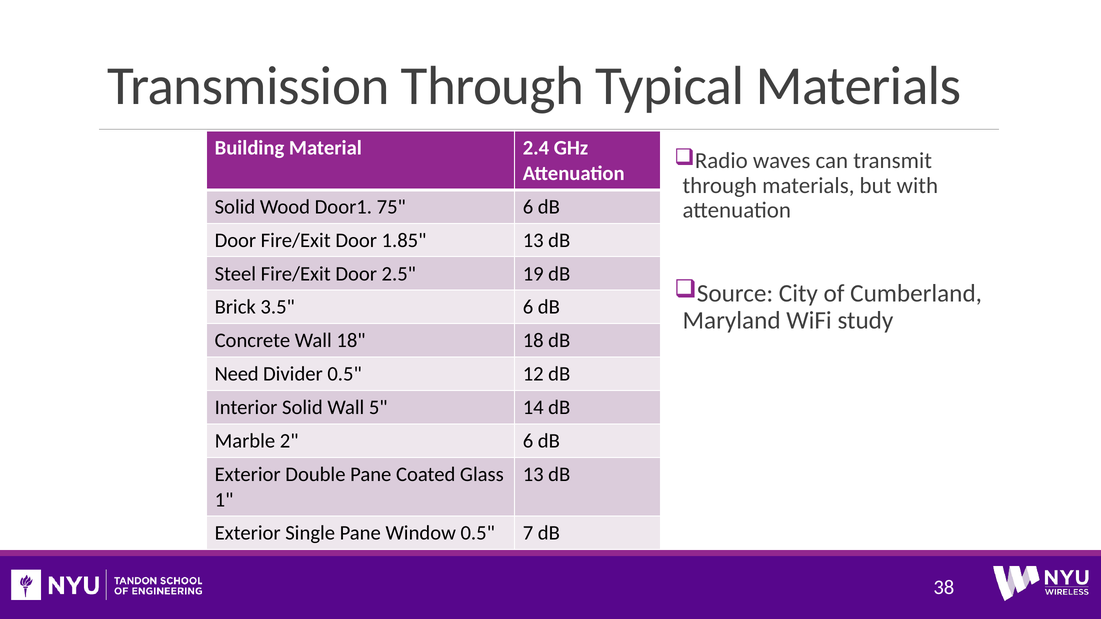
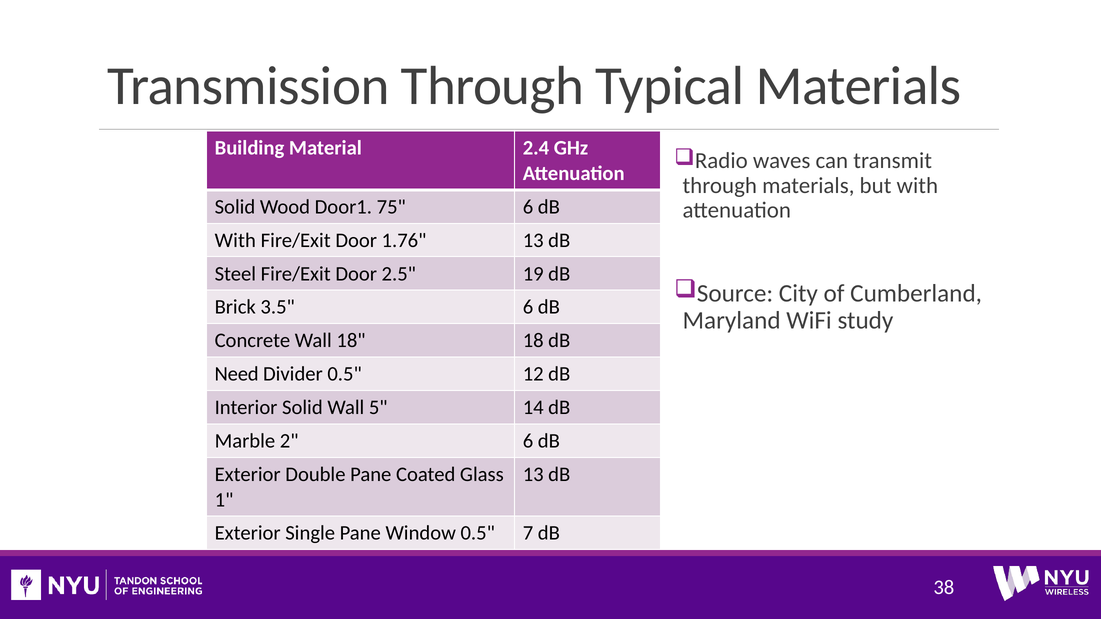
Door: Door -> With (235, 240)
1.85: 1.85 -> 1.76 (404, 240)
